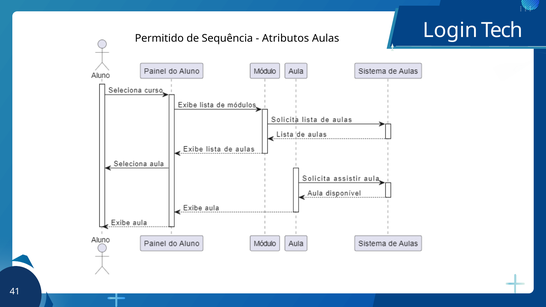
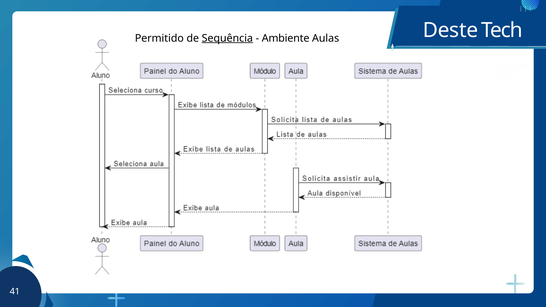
Login: Login -> Deste (450, 30)
Sequência underline: none -> present (227, 38)
Atributos: Atributos -> Ambiente (286, 38)
